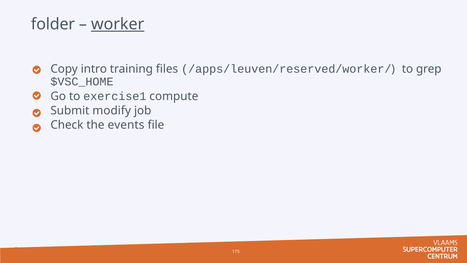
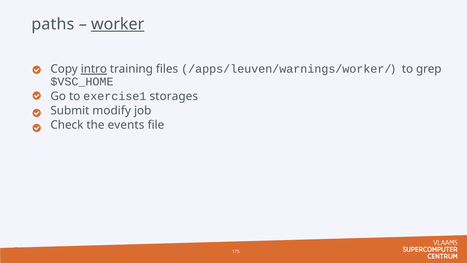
folder: folder -> paths (53, 24)
intro underline: none -> present (94, 69)
/apps/leuven/reserved/worker/: /apps/leuven/reserved/worker/ -> /apps/leuven/warnings/worker/ (286, 69)
compute: compute -> storages (174, 96)
